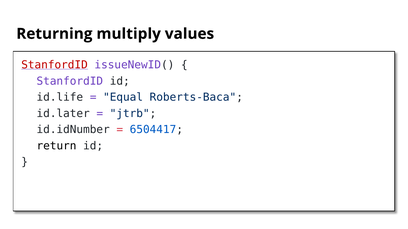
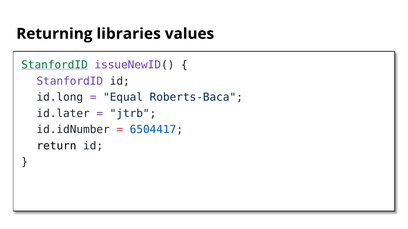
multiply: multiply -> libraries (129, 34)
StanfordID colour: red -> green (55, 65)
id.life: id.life -> id.long (60, 97)
